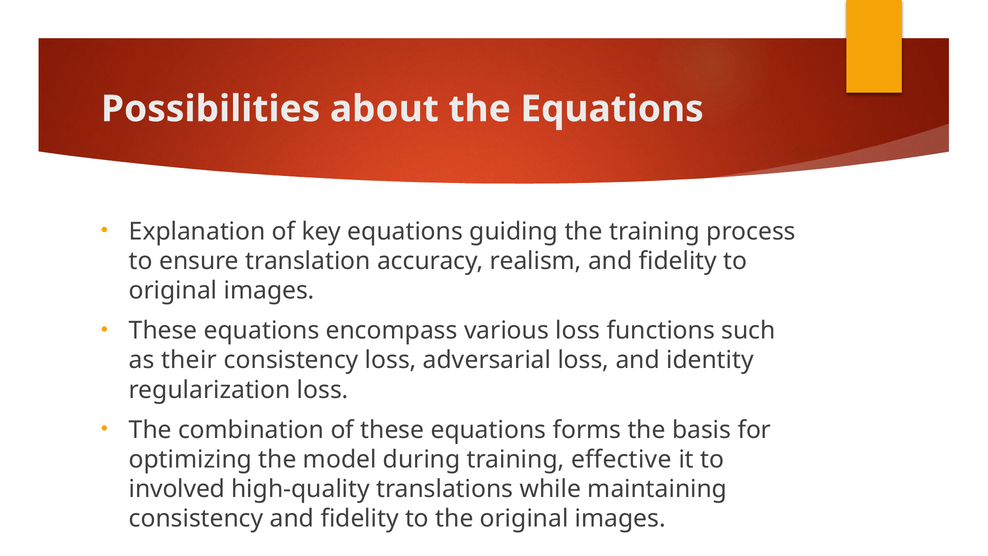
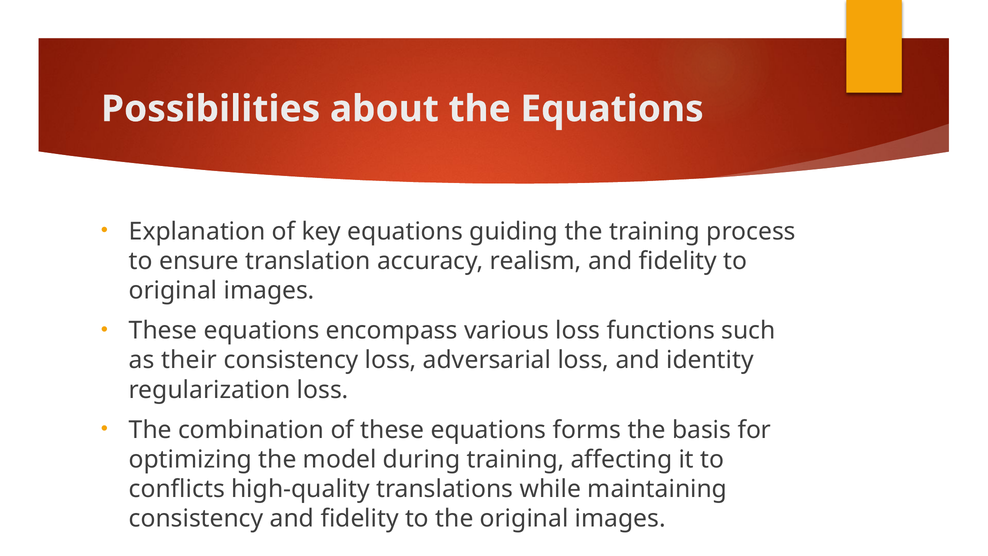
effective: effective -> affecting (621, 459)
involved: involved -> conflicts (177, 489)
